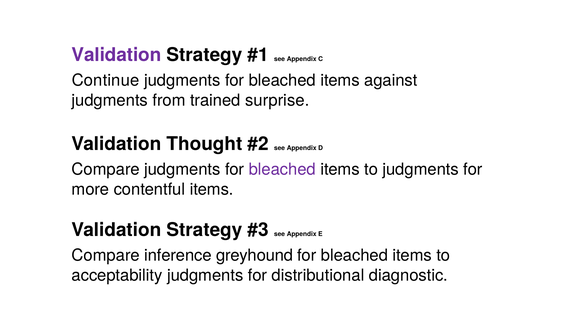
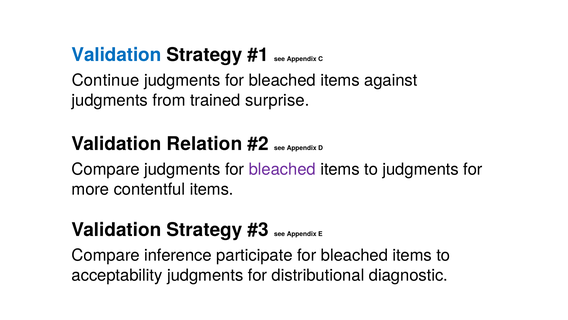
Validation colour: purple -> blue (117, 55)
Thought: Thought -> Relation (204, 144)
greyhound: greyhound -> participate (254, 255)
